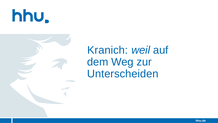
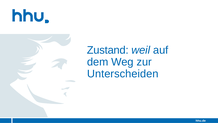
Kranich: Kranich -> Zustand (108, 50)
